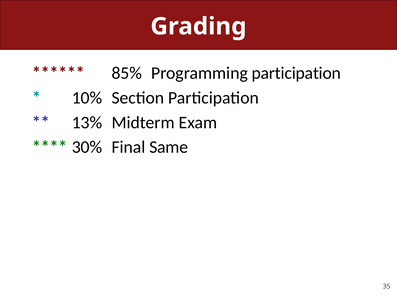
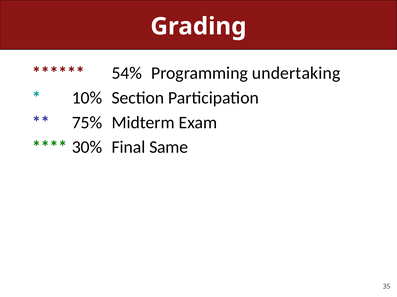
85%: 85% -> 54% (127, 73)
Programming participation: participation -> undertaking (296, 73)
13%: 13% -> 75% (87, 123)
